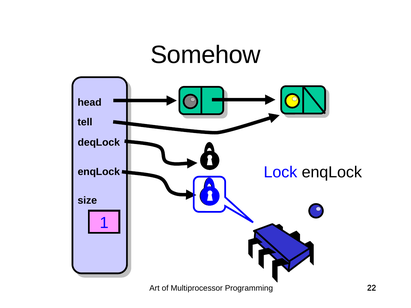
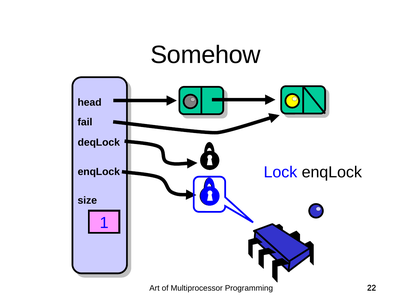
tell: tell -> fail (85, 122)
